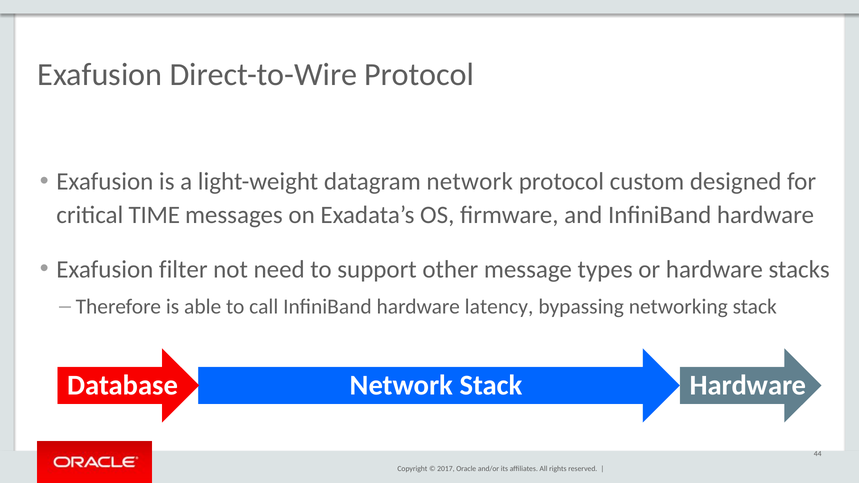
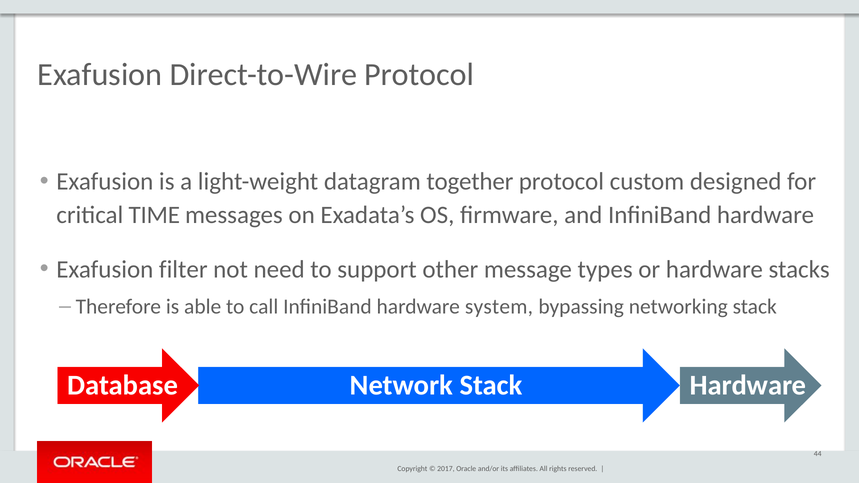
datagram network: network -> together (470, 182)
latency: latency -> system (499, 307)
